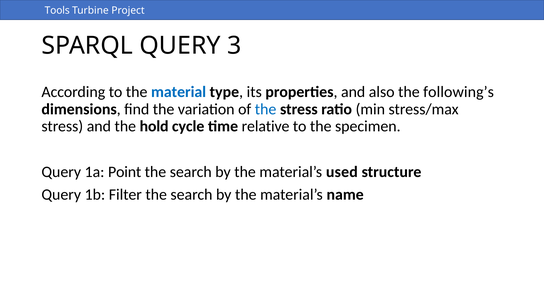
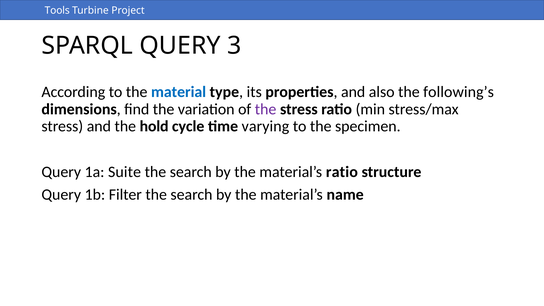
the colour: blue -> purple (266, 109)
relative: relative -> varying (265, 126)
Point: Point -> Suite (125, 172)
material’s used: used -> ratio (342, 172)
